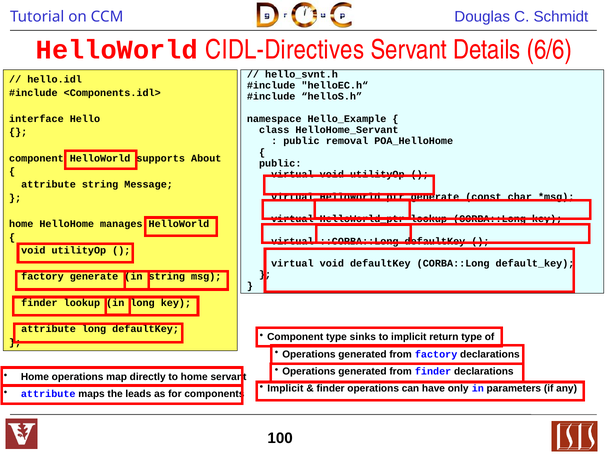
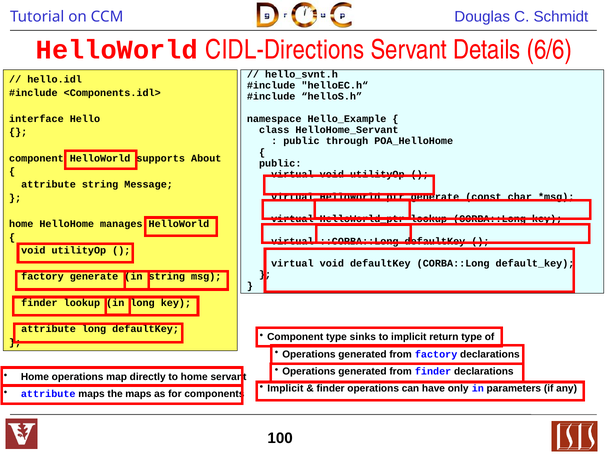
CIDL-Directives: CIDL-Directives -> CIDL-Directions (285, 50)
removal: removal -> through (347, 141)
the leads: leads -> maps (138, 394)
